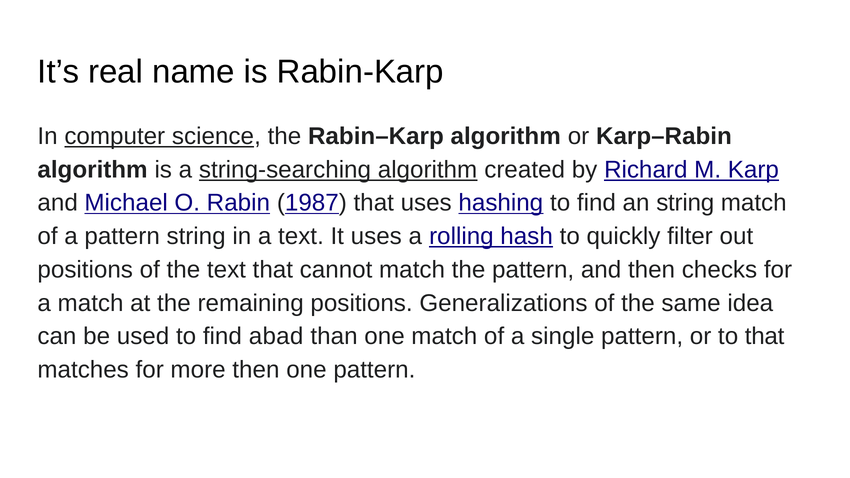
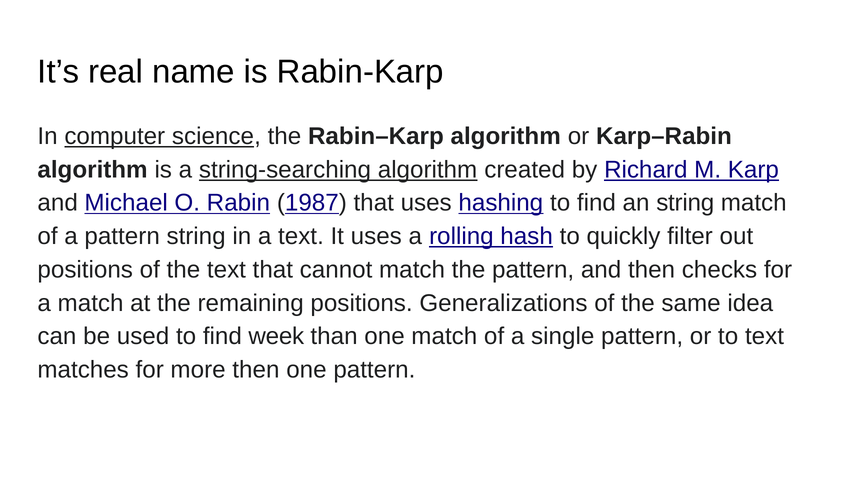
abad: abad -> week (276, 337)
to that: that -> text (764, 337)
